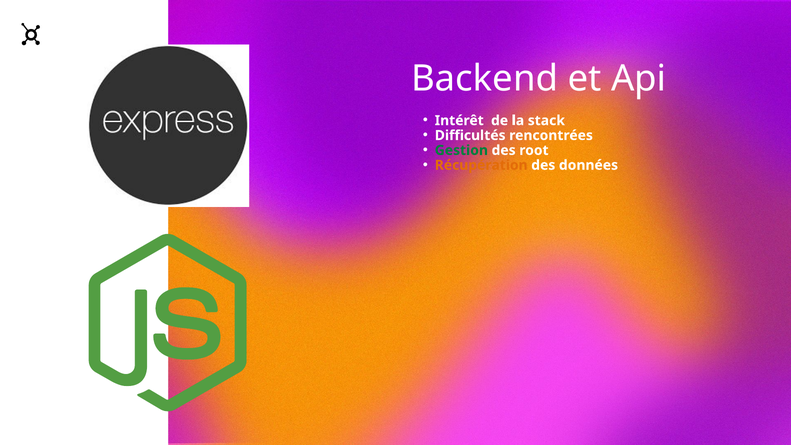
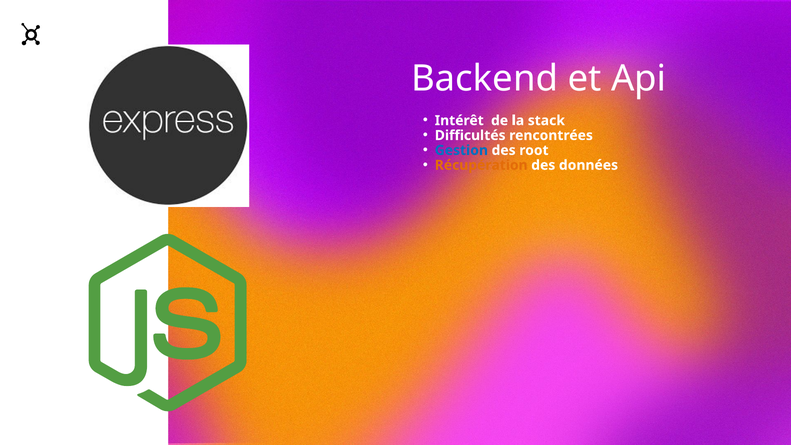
Gestion colour: green -> blue (461, 150)
